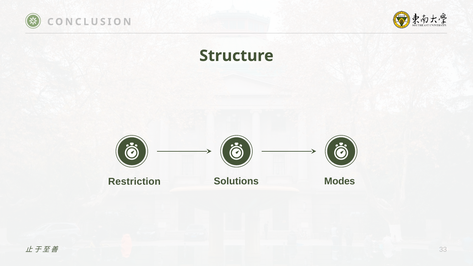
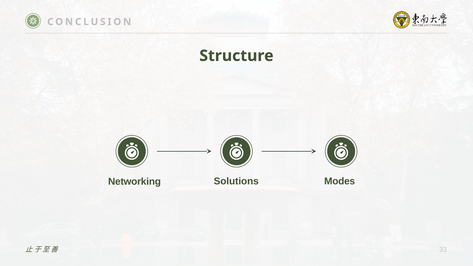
Restriction: Restriction -> Networking (134, 182)
